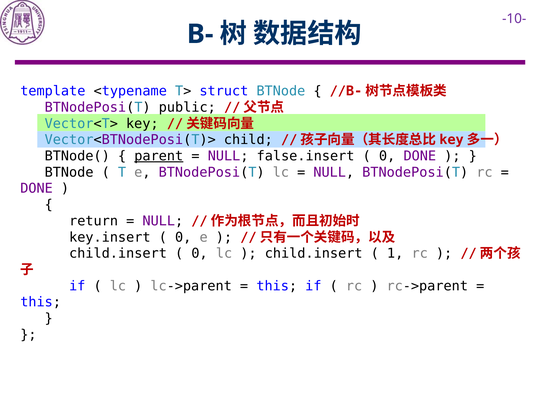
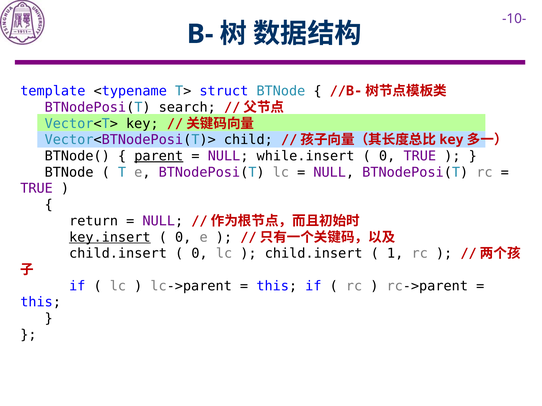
public: public -> search (187, 107)
false.insert: false.insert -> while.insert (306, 156)
0 DONE: DONE -> TRUE (420, 156)
DONE: DONE -> TRUE (37, 189)
key.insert underline: none -> present (110, 238)
